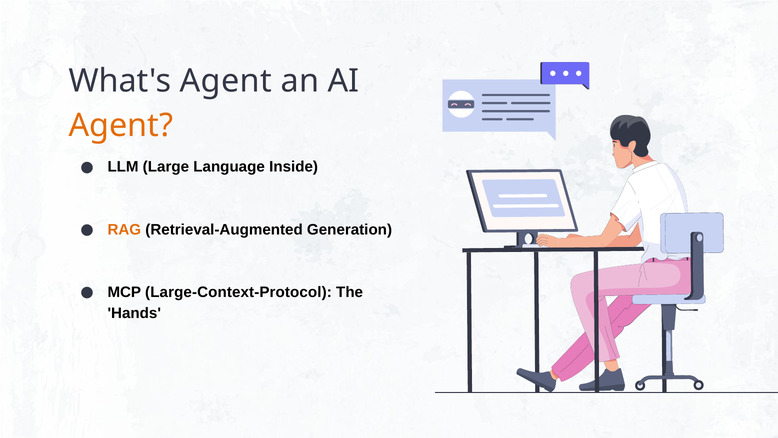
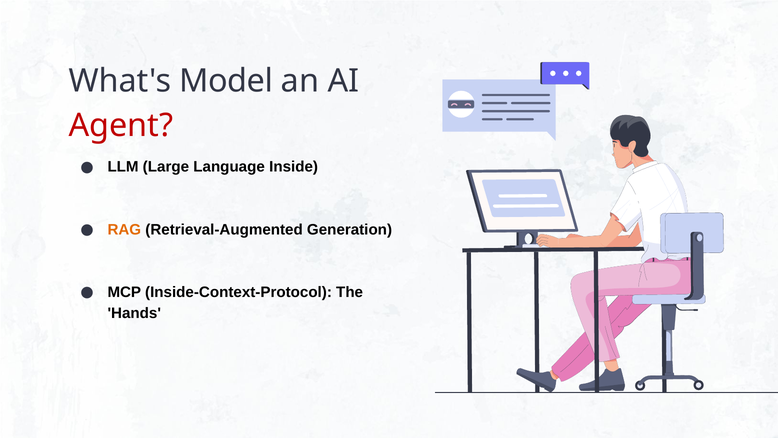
What's Agent: Agent -> Model (226, 81)
Agent colour: orange -> red (121, 126)
Large-Context-Protocol: Large-Context-Protocol -> Inside-Context-Protocol (239, 292)
